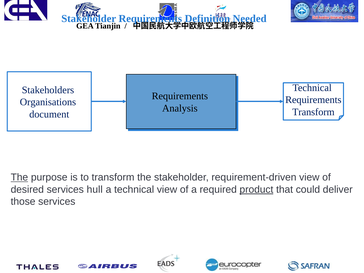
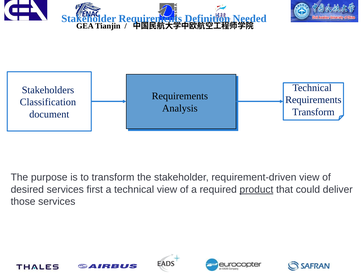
Organisations: Organisations -> Classification (48, 102)
The underline: present -> none (19, 177)
hull: hull -> first (95, 189)
